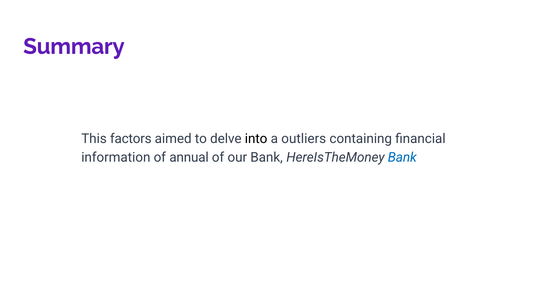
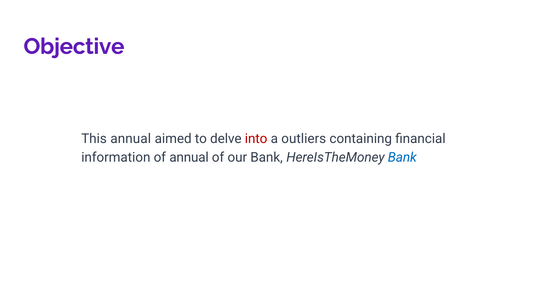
Summary: Summary -> Objective (74, 46)
This factors: factors -> annual (131, 139)
into colour: black -> red (256, 139)
